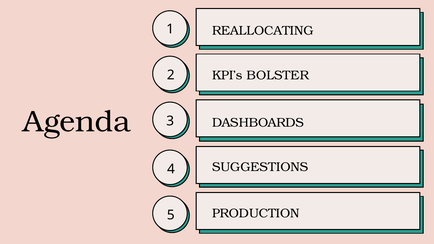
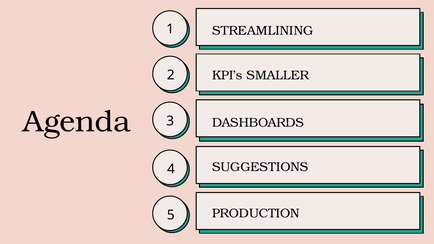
REALLOCATING: REALLOCATING -> STREAMLINING (263, 31)
BOLSTER: BOLSTER -> SMALLER (278, 75)
